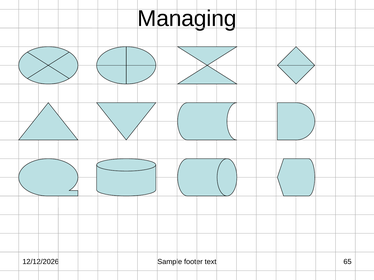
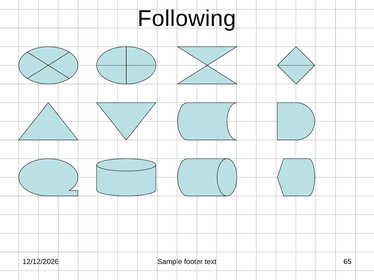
Managing: Managing -> Following (187, 19)
